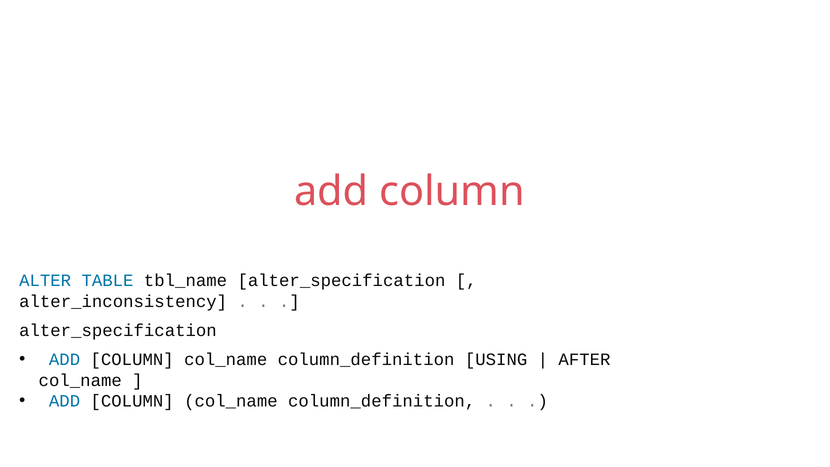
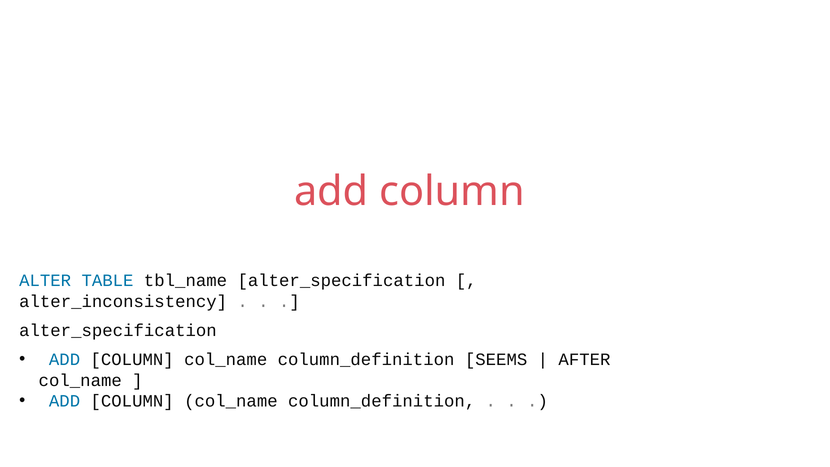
USING: USING -> SEEMS (496, 359)
